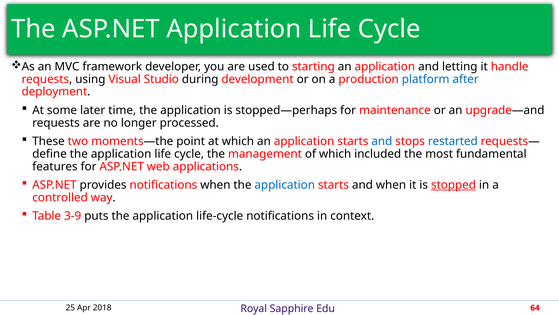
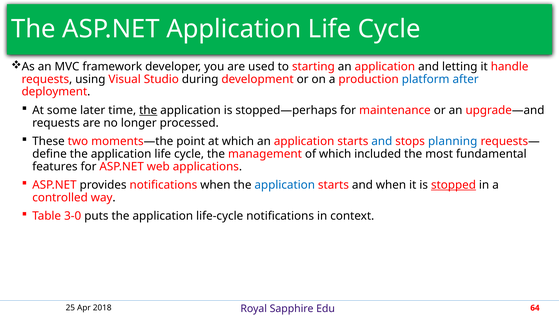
the underline: none -> present (148, 110)
restarted: restarted -> planning (453, 141)
3-9: 3-9 -> 3-0 (73, 216)
